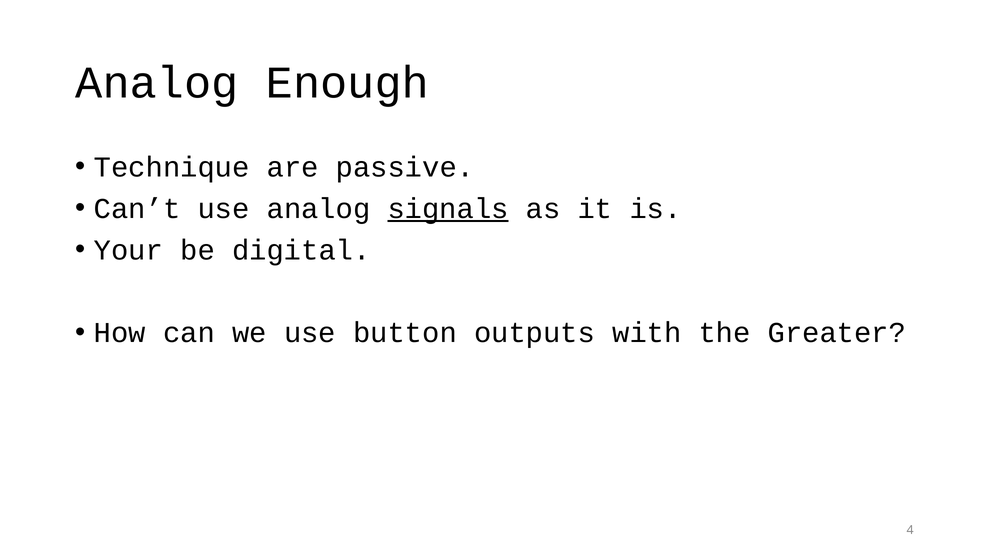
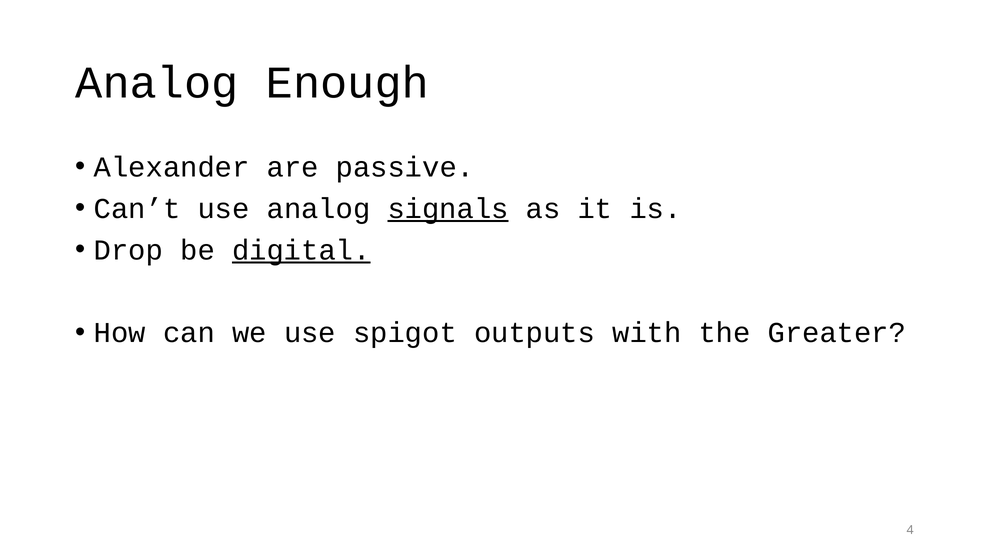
Technique: Technique -> Alexander (172, 167)
Your: Your -> Drop (129, 250)
digital underline: none -> present (301, 250)
button: button -> spigot (405, 333)
